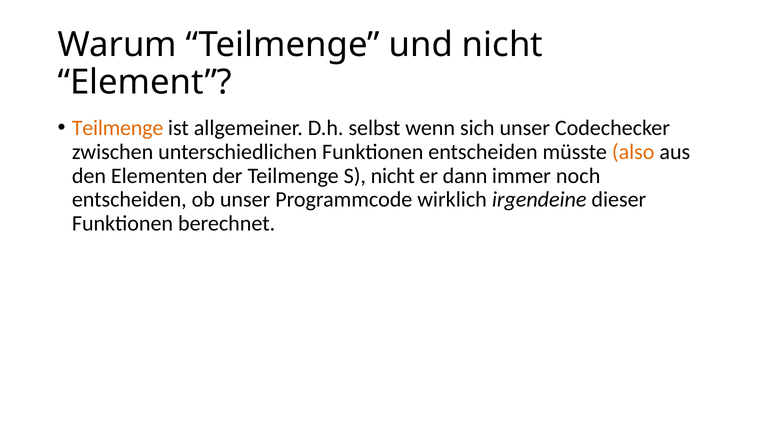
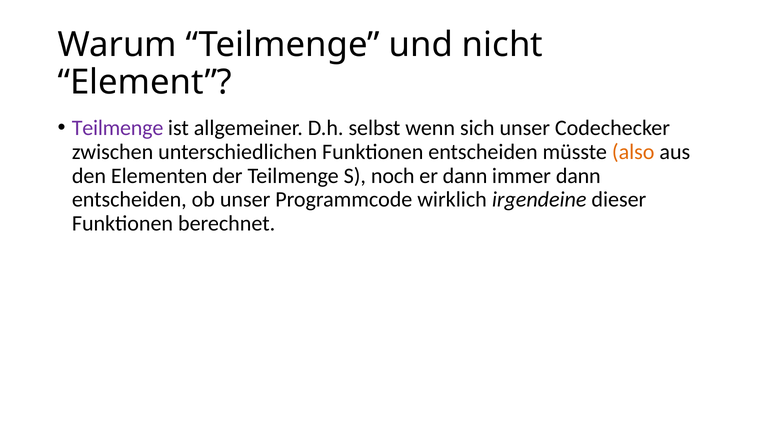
Teilmenge colour: orange -> purple (118, 128)
S nicht: nicht -> noch (393, 176)
immer noch: noch -> dann (578, 176)
